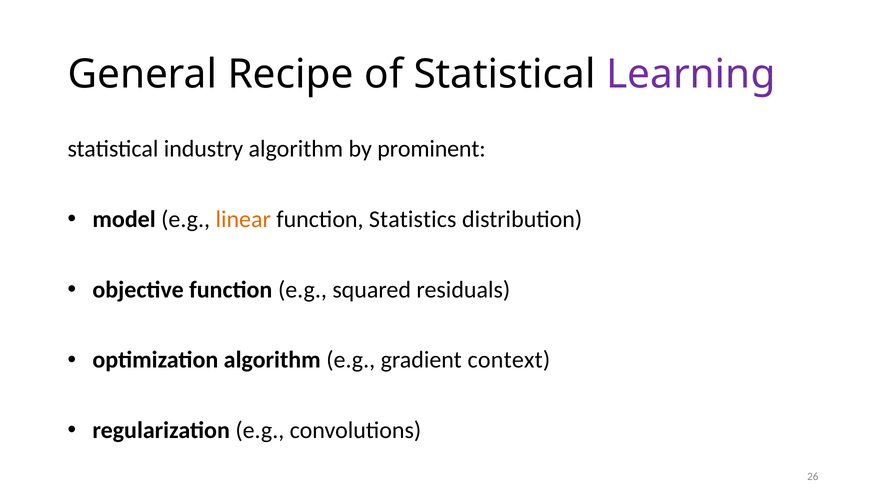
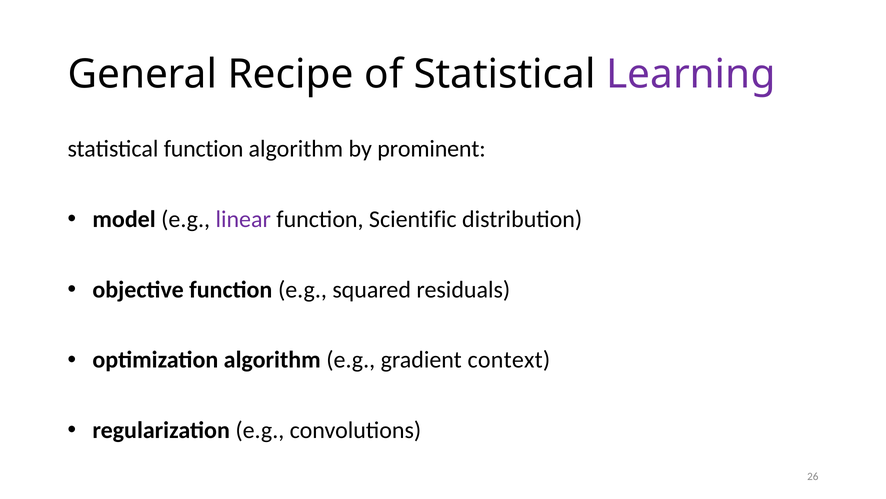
statistical industry: industry -> function (204, 149)
linear colour: orange -> purple (243, 219)
Statistics: Statistics -> Scientific (413, 219)
